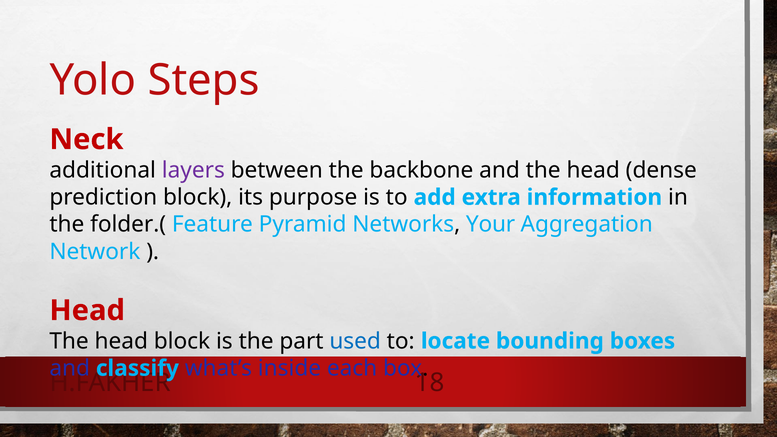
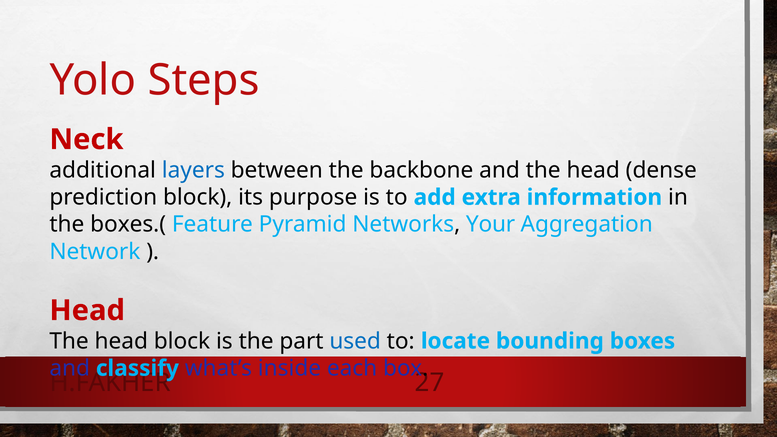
layers colour: purple -> blue (193, 170)
folder.(: folder.( -> boxes.( (128, 225)
18: 18 -> 27 (430, 383)
